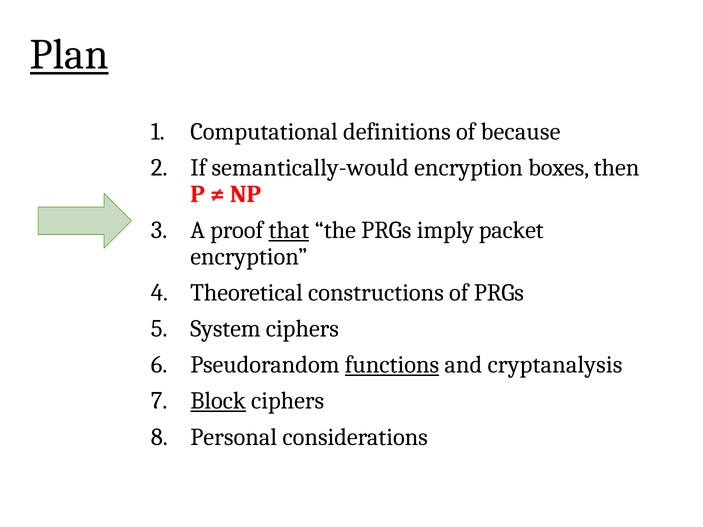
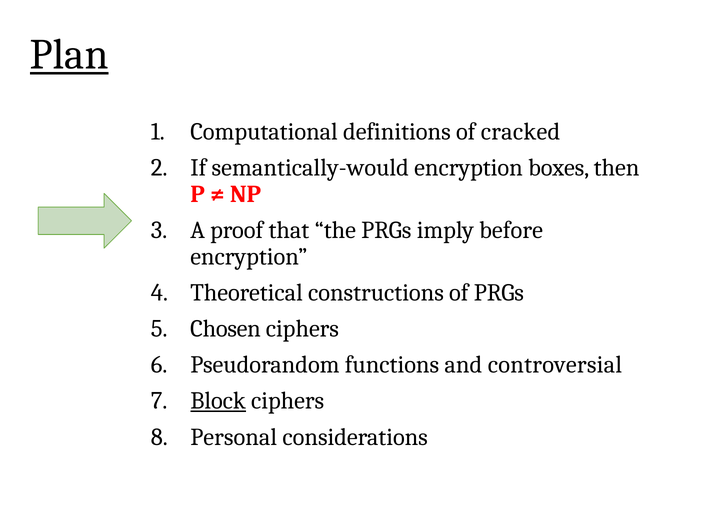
because: because -> cracked (521, 132)
that underline: present -> none (289, 230)
packet: packet -> before (511, 230)
System: System -> Chosen (226, 329)
functions underline: present -> none (392, 365)
cryptanalysis: cryptanalysis -> controversial (555, 365)
